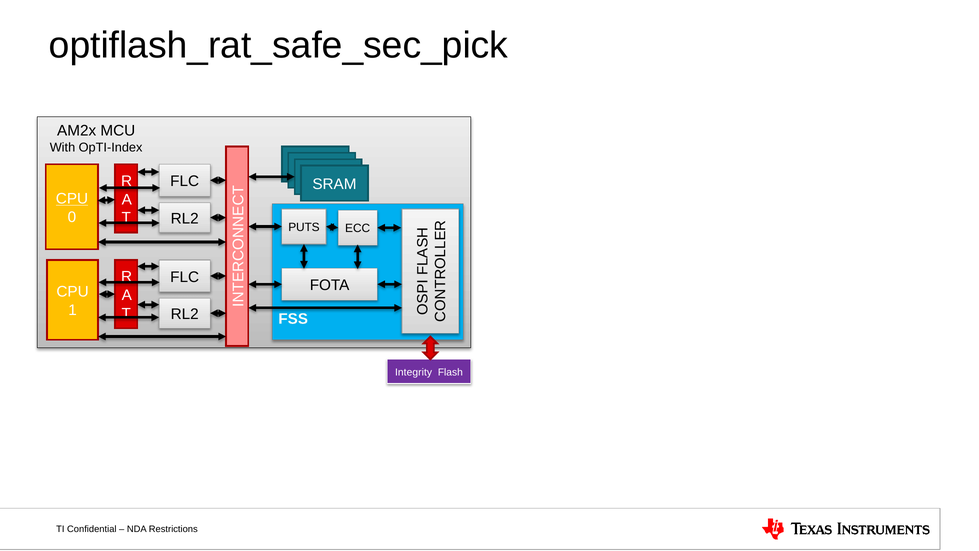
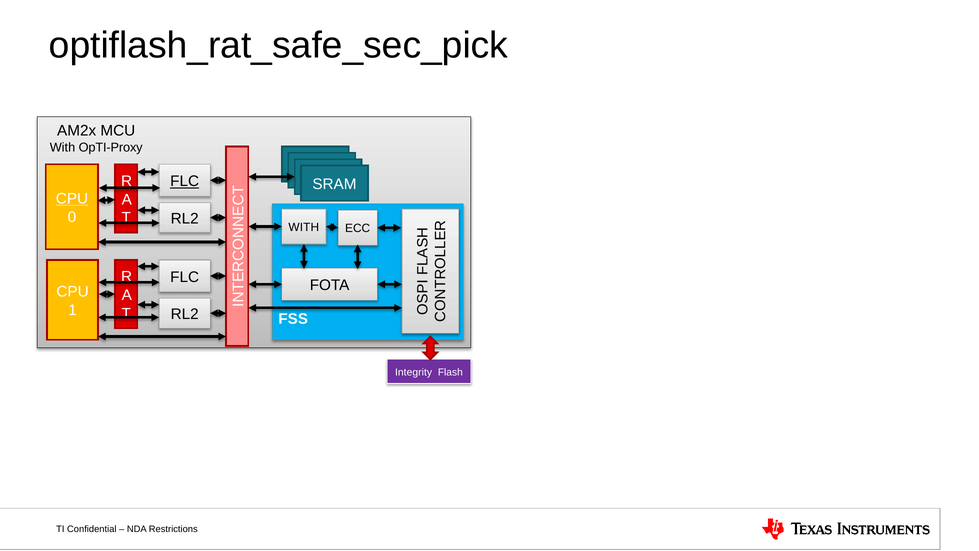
OpTI-Index: OpTI-Index -> OpTI-Proxy (111, 147)
FLC underline: none -> present (185, 181)
PUTS: PUTS -> WITH (304, 227)
